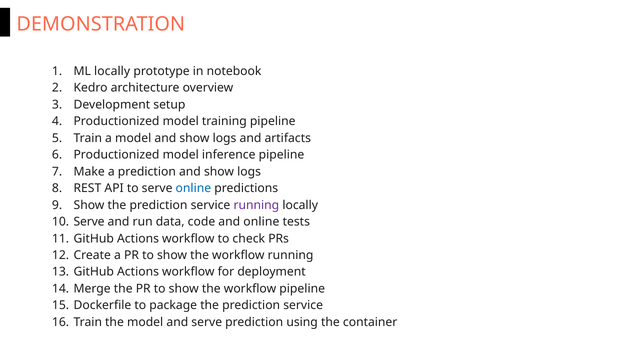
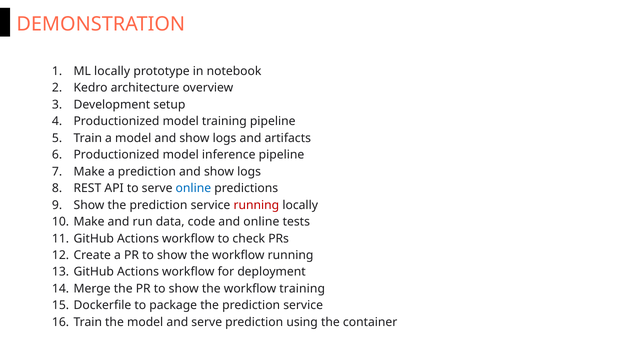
running colour: purple -> red (256, 205)
Serve: Serve -> Make (89, 222)
workflow pipeline: pipeline -> training (302, 289)
